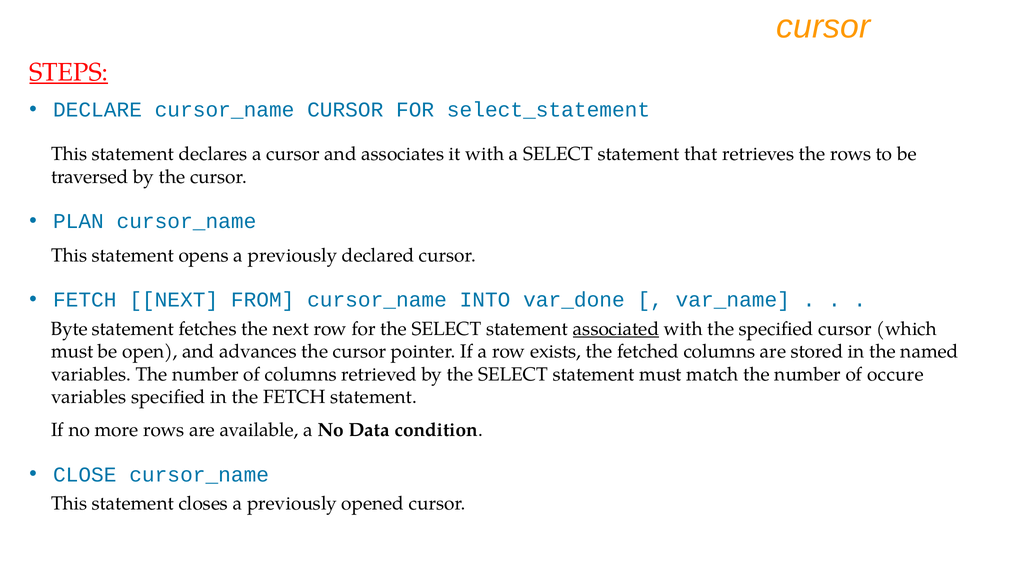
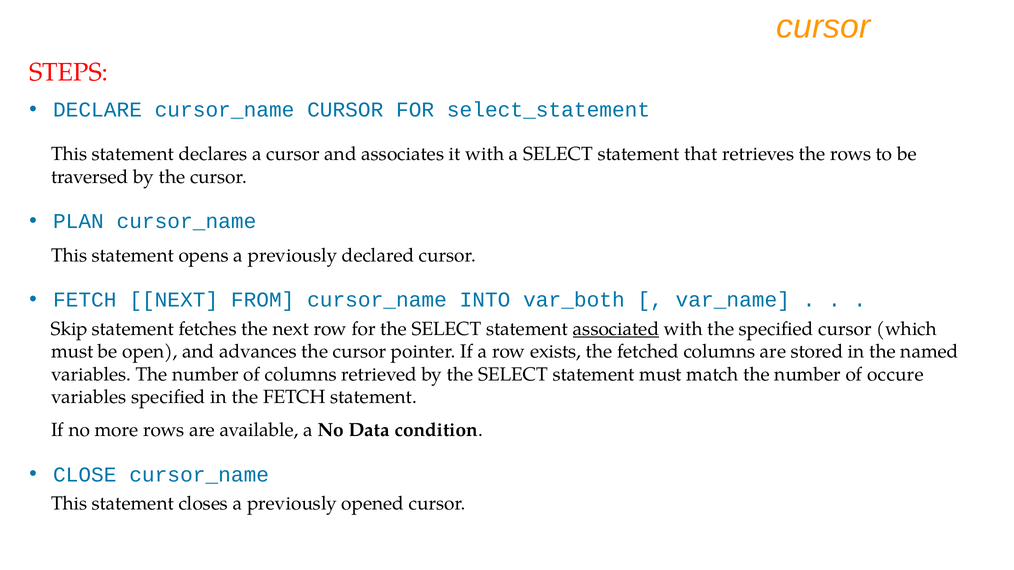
STEPS underline: present -> none (69, 72)
var_done: var_done -> var_both (574, 300)
Byte: Byte -> Skip (69, 329)
